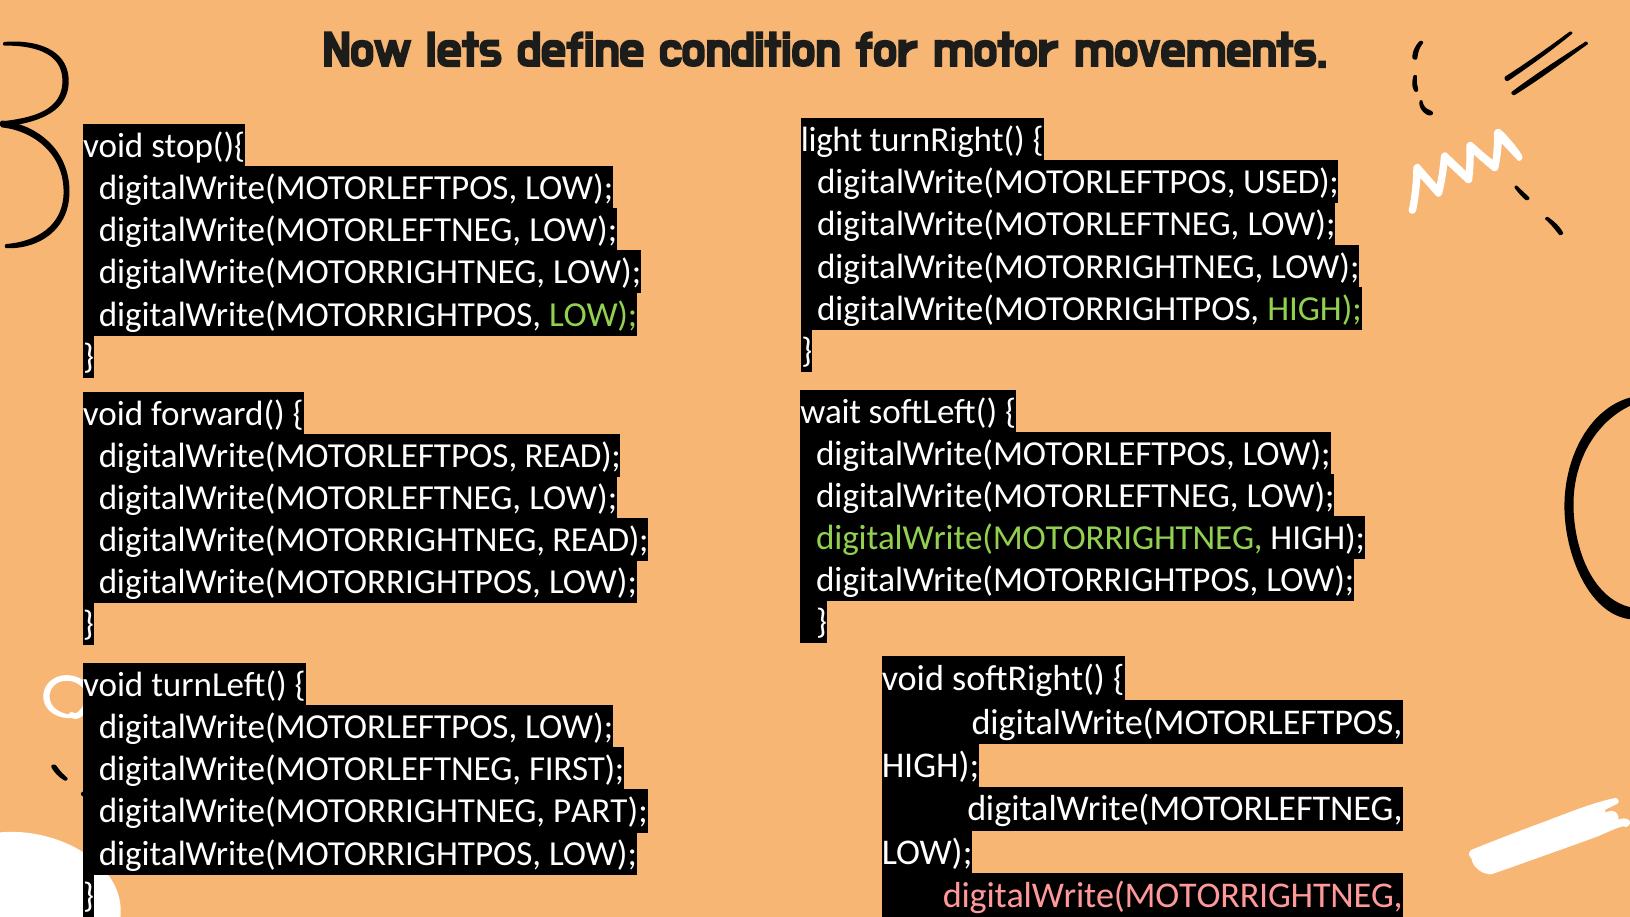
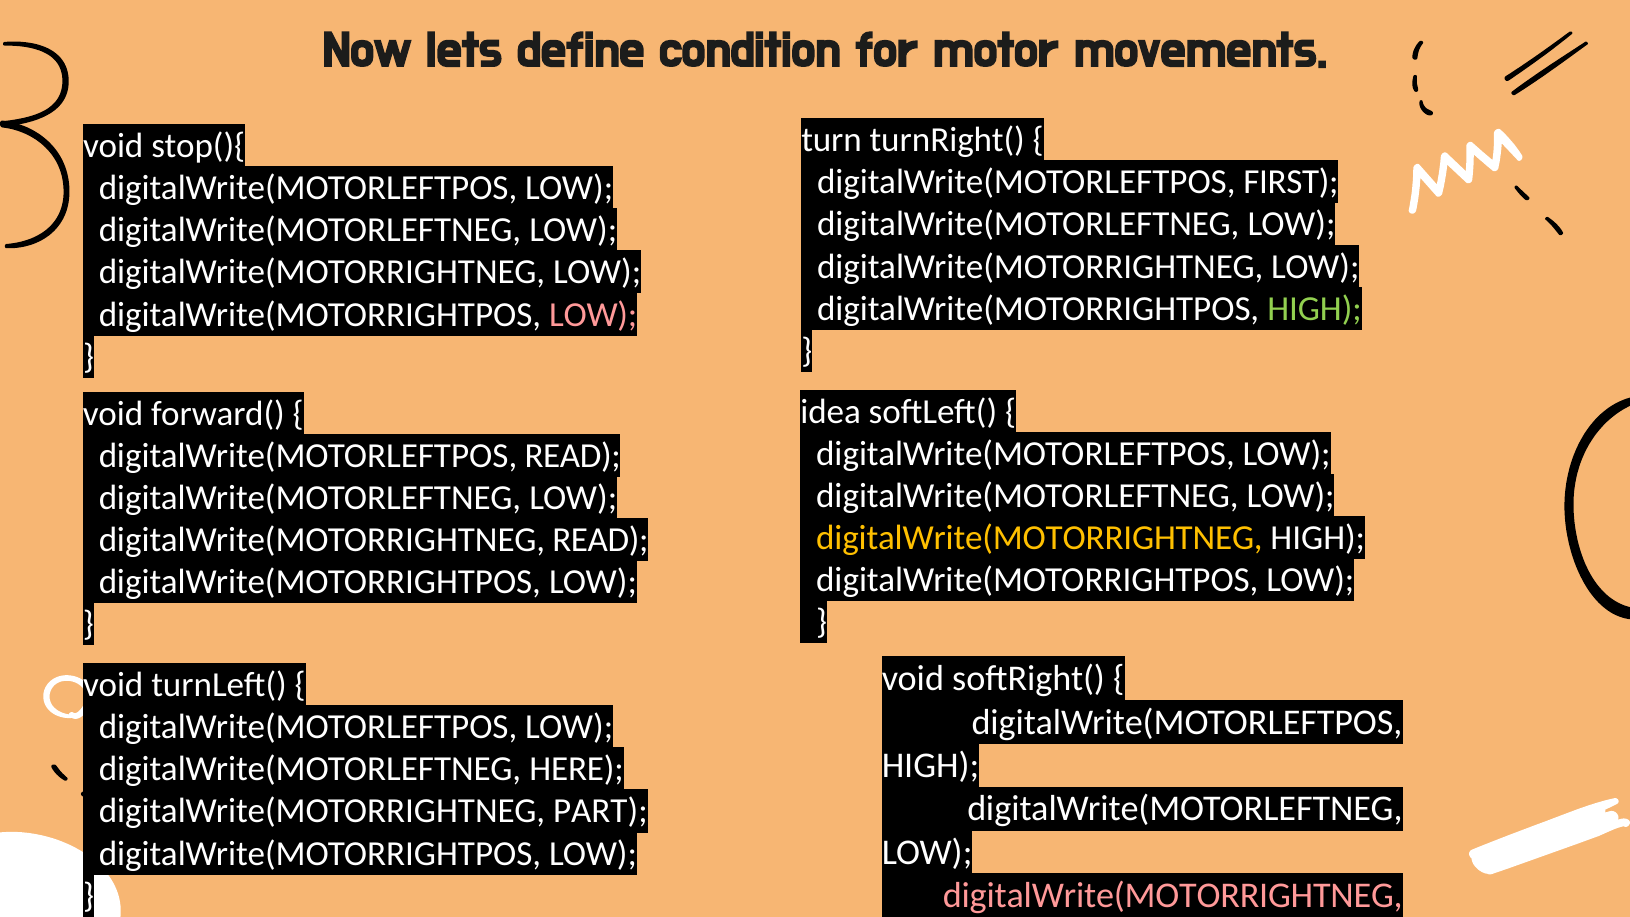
light: light -> turn (831, 140)
USED: USED -> FIRST (1291, 182)
LOW colour: light green -> pink (593, 314)
wait: wait -> idea (831, 412)
digitalWrite(MOTORRIGHTNEG colour: light green -> yellow (1039, 538)
FIRST: FIRST -> HERE (577, 769)
